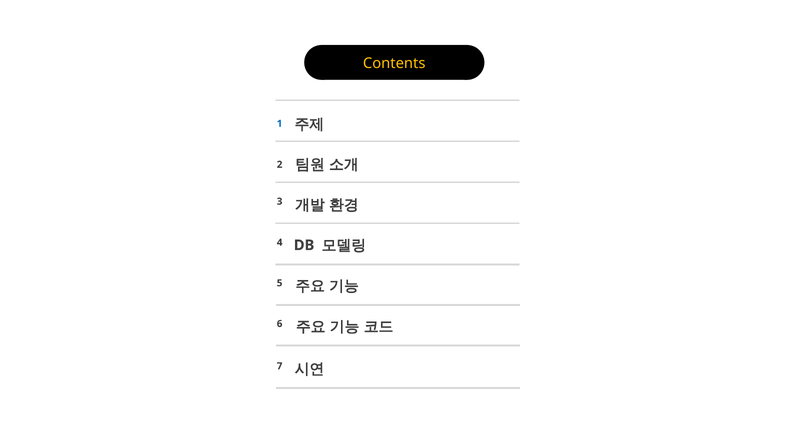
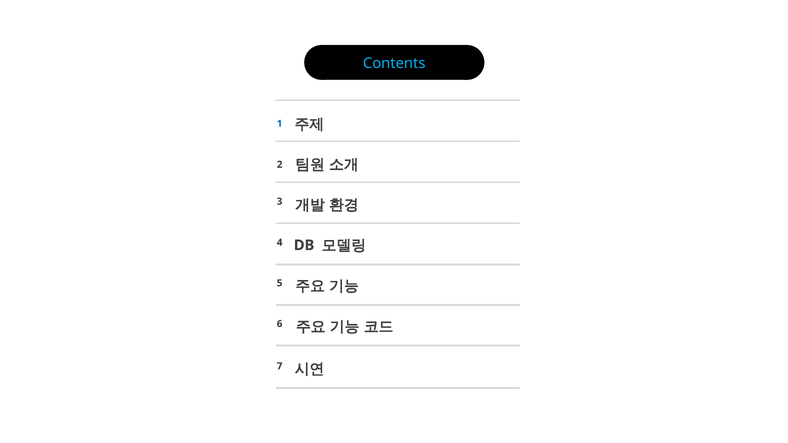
Contents colour: yellow -> light blue (394, 64)
